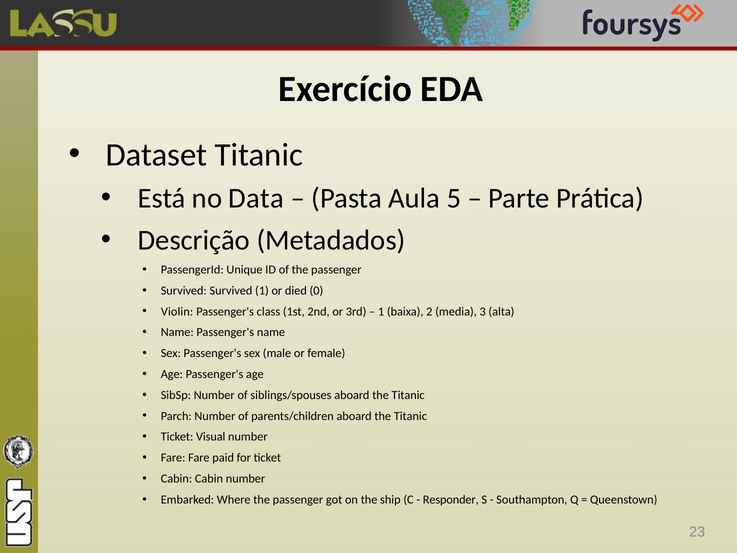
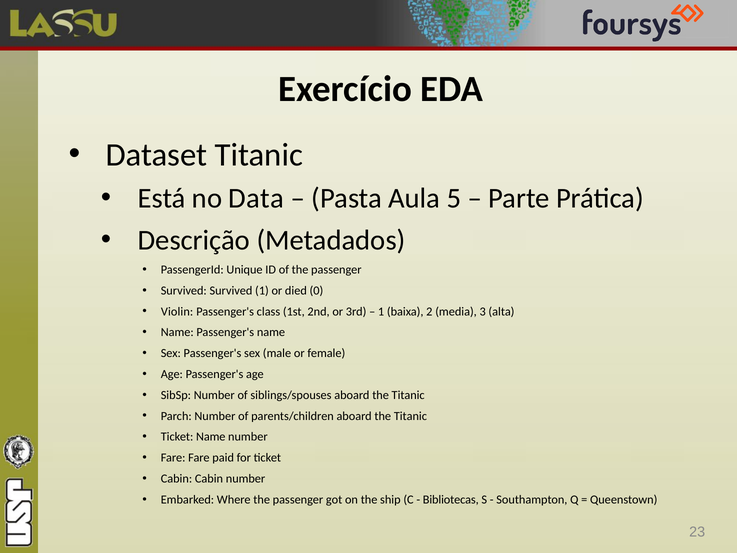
Ticket Visual: Visual -> Name (211, 437)
Responder: Responder -> Bibliotecas (451, 499)
